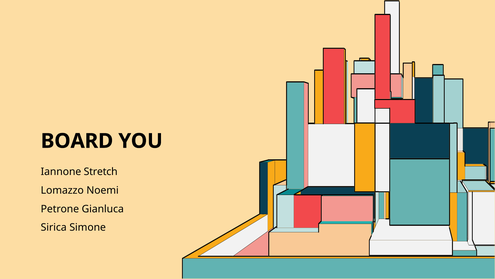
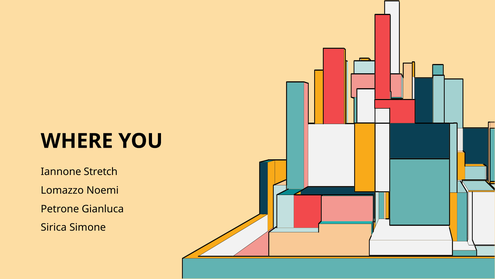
BOARD: BOARD -> WHERE (77, 141)
